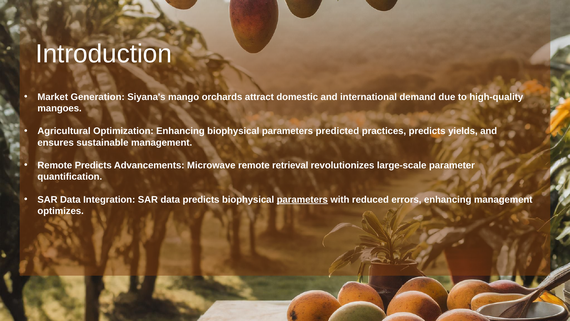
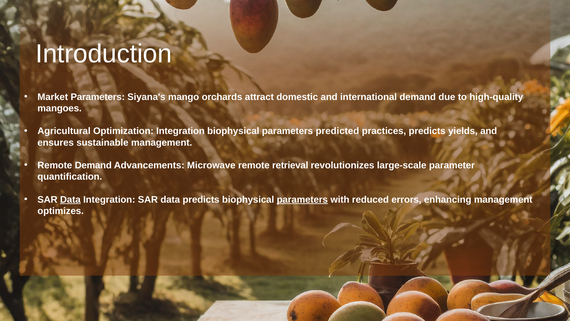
Market Generation: Generation -> Parameters (98, 97)
Optimization Enhancing: Enhancing -> Integration (180, 131)
Remote Predicts: Predicts -> Demand (93, 165)
Data underline: none -> present (70, 199)
